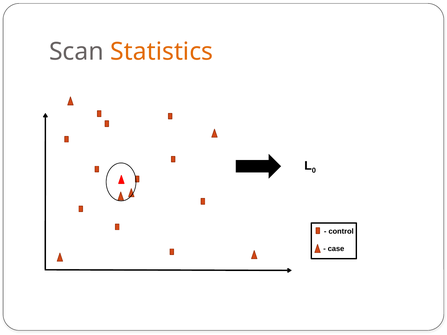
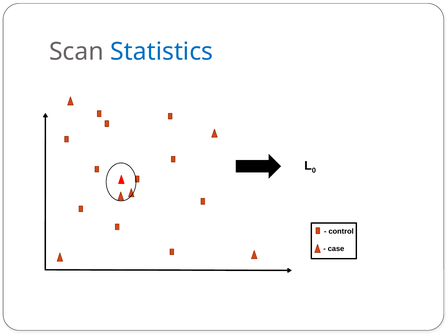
Statistics colour: orange -> blue (162, 52)
